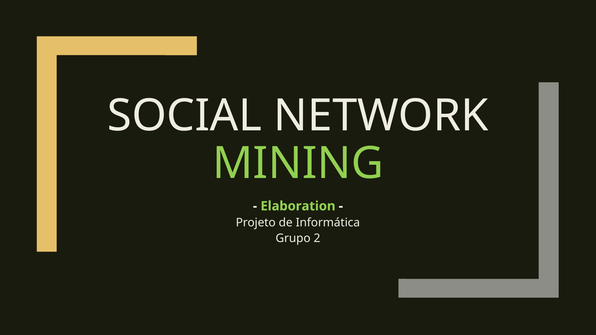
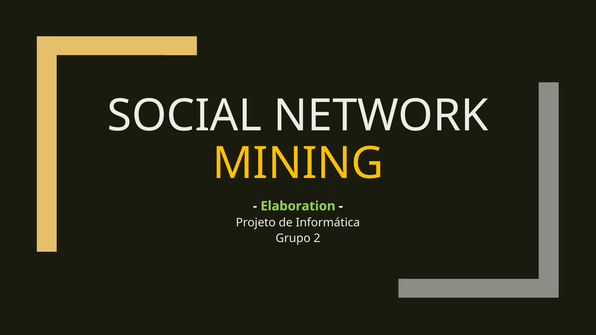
MINING colour: light green -> yellow (298, 163)
